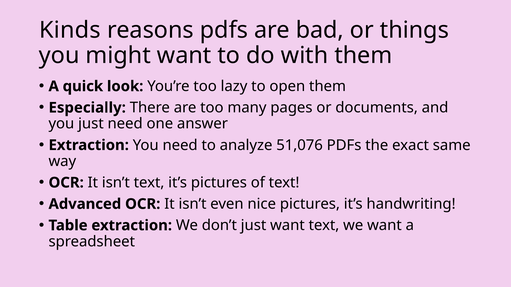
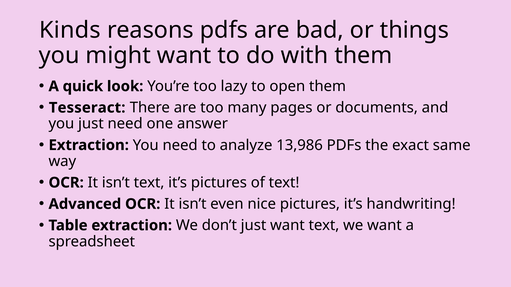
Especially: Especially -> Tesseract (87, 108)
51,076: 51,076 -> 13,986 (300, 145)
